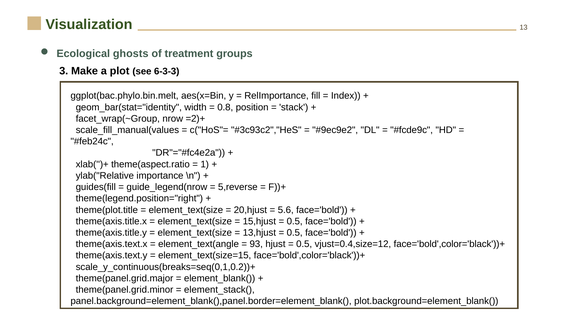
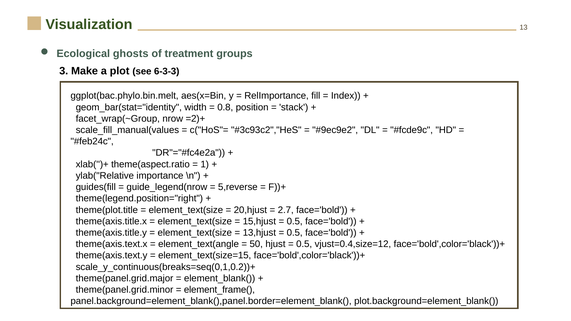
5.6: 5.6 -> 2.7 (286, 210)
93: 93 -> 50 (256, 244)
element_stack(: element_stack( -> element_frame( (219, 290)
